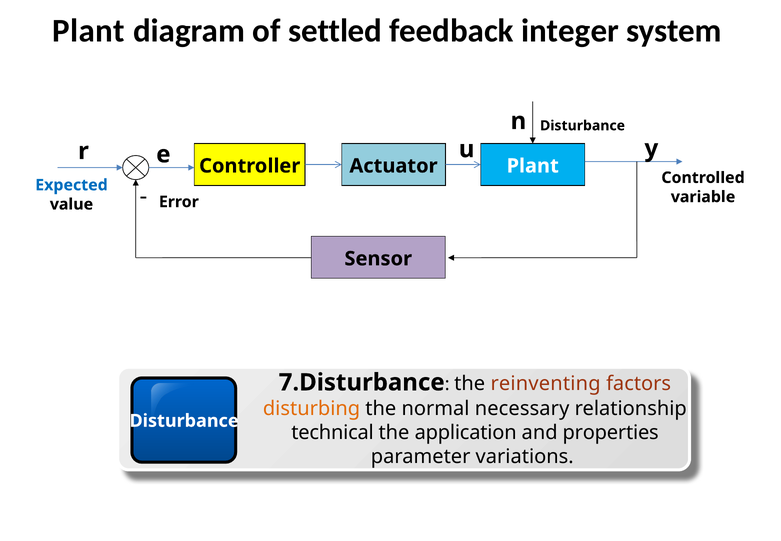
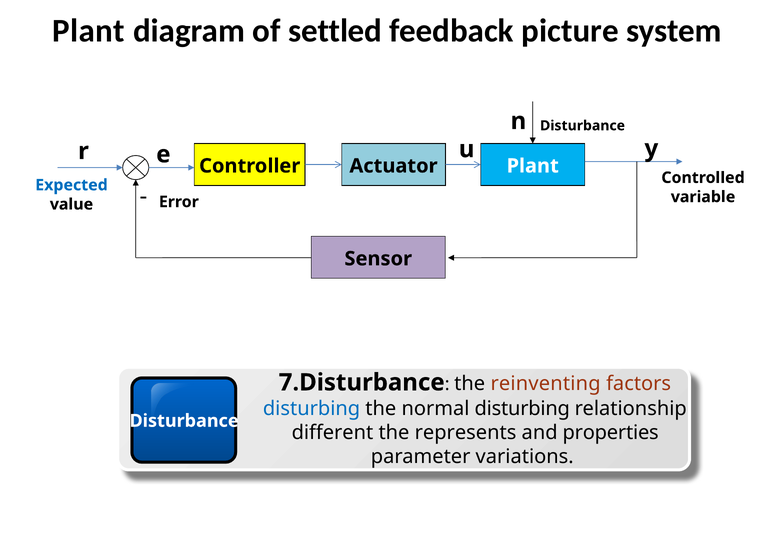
integer: integer -> picture (570, 31)
disturbing colour: orange -> blue (312, 408)
normal necessary: necessary -> disturbing (522, 408)
technical: technical -> different (332, 432)
application: application -> represents (466, 432)
